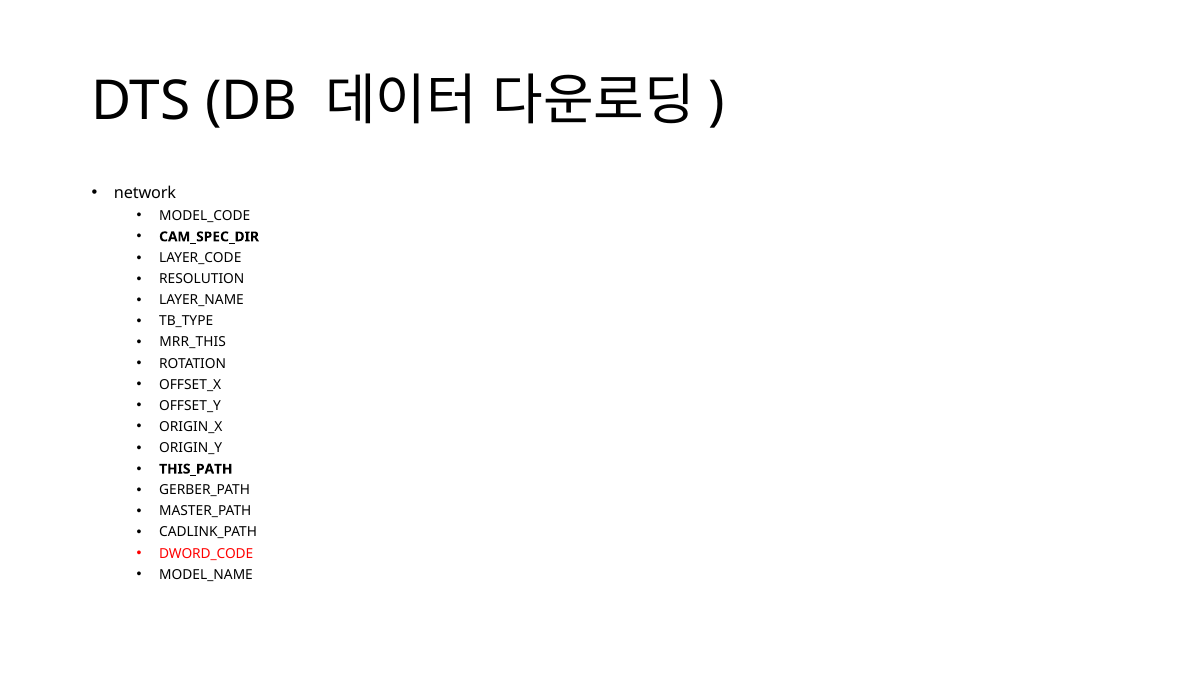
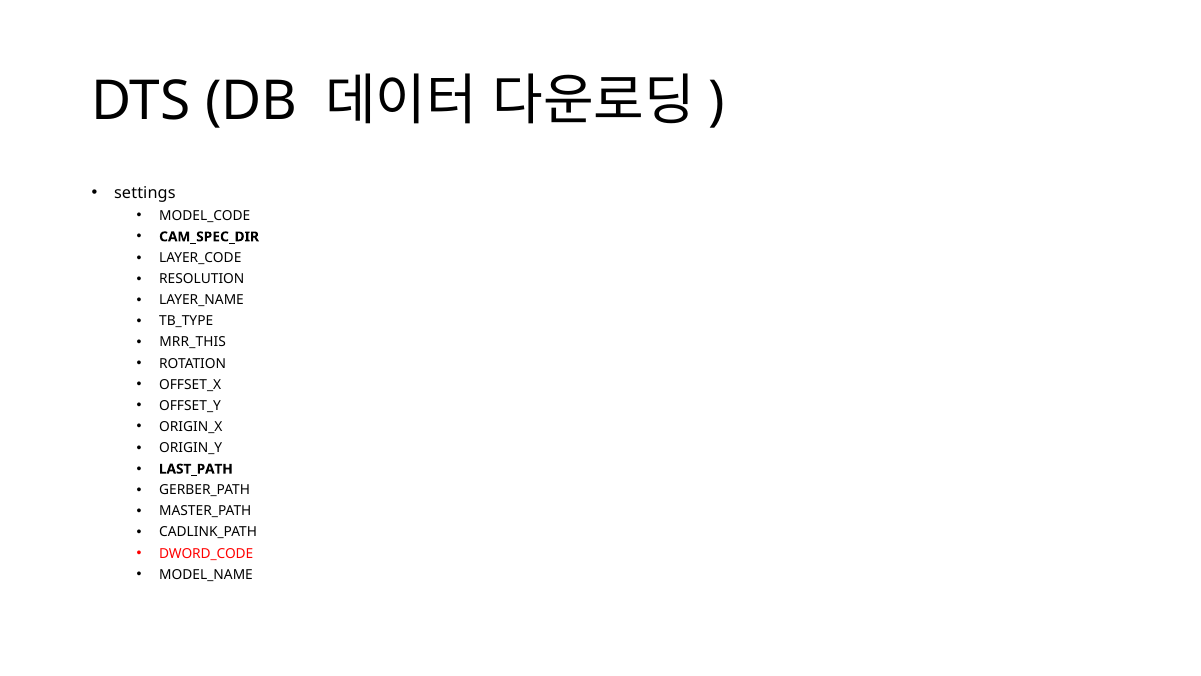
network: network -> settings (145, 193)
THIS_PATH: THIS_PATH -> LAST_PATH (196, 469)
